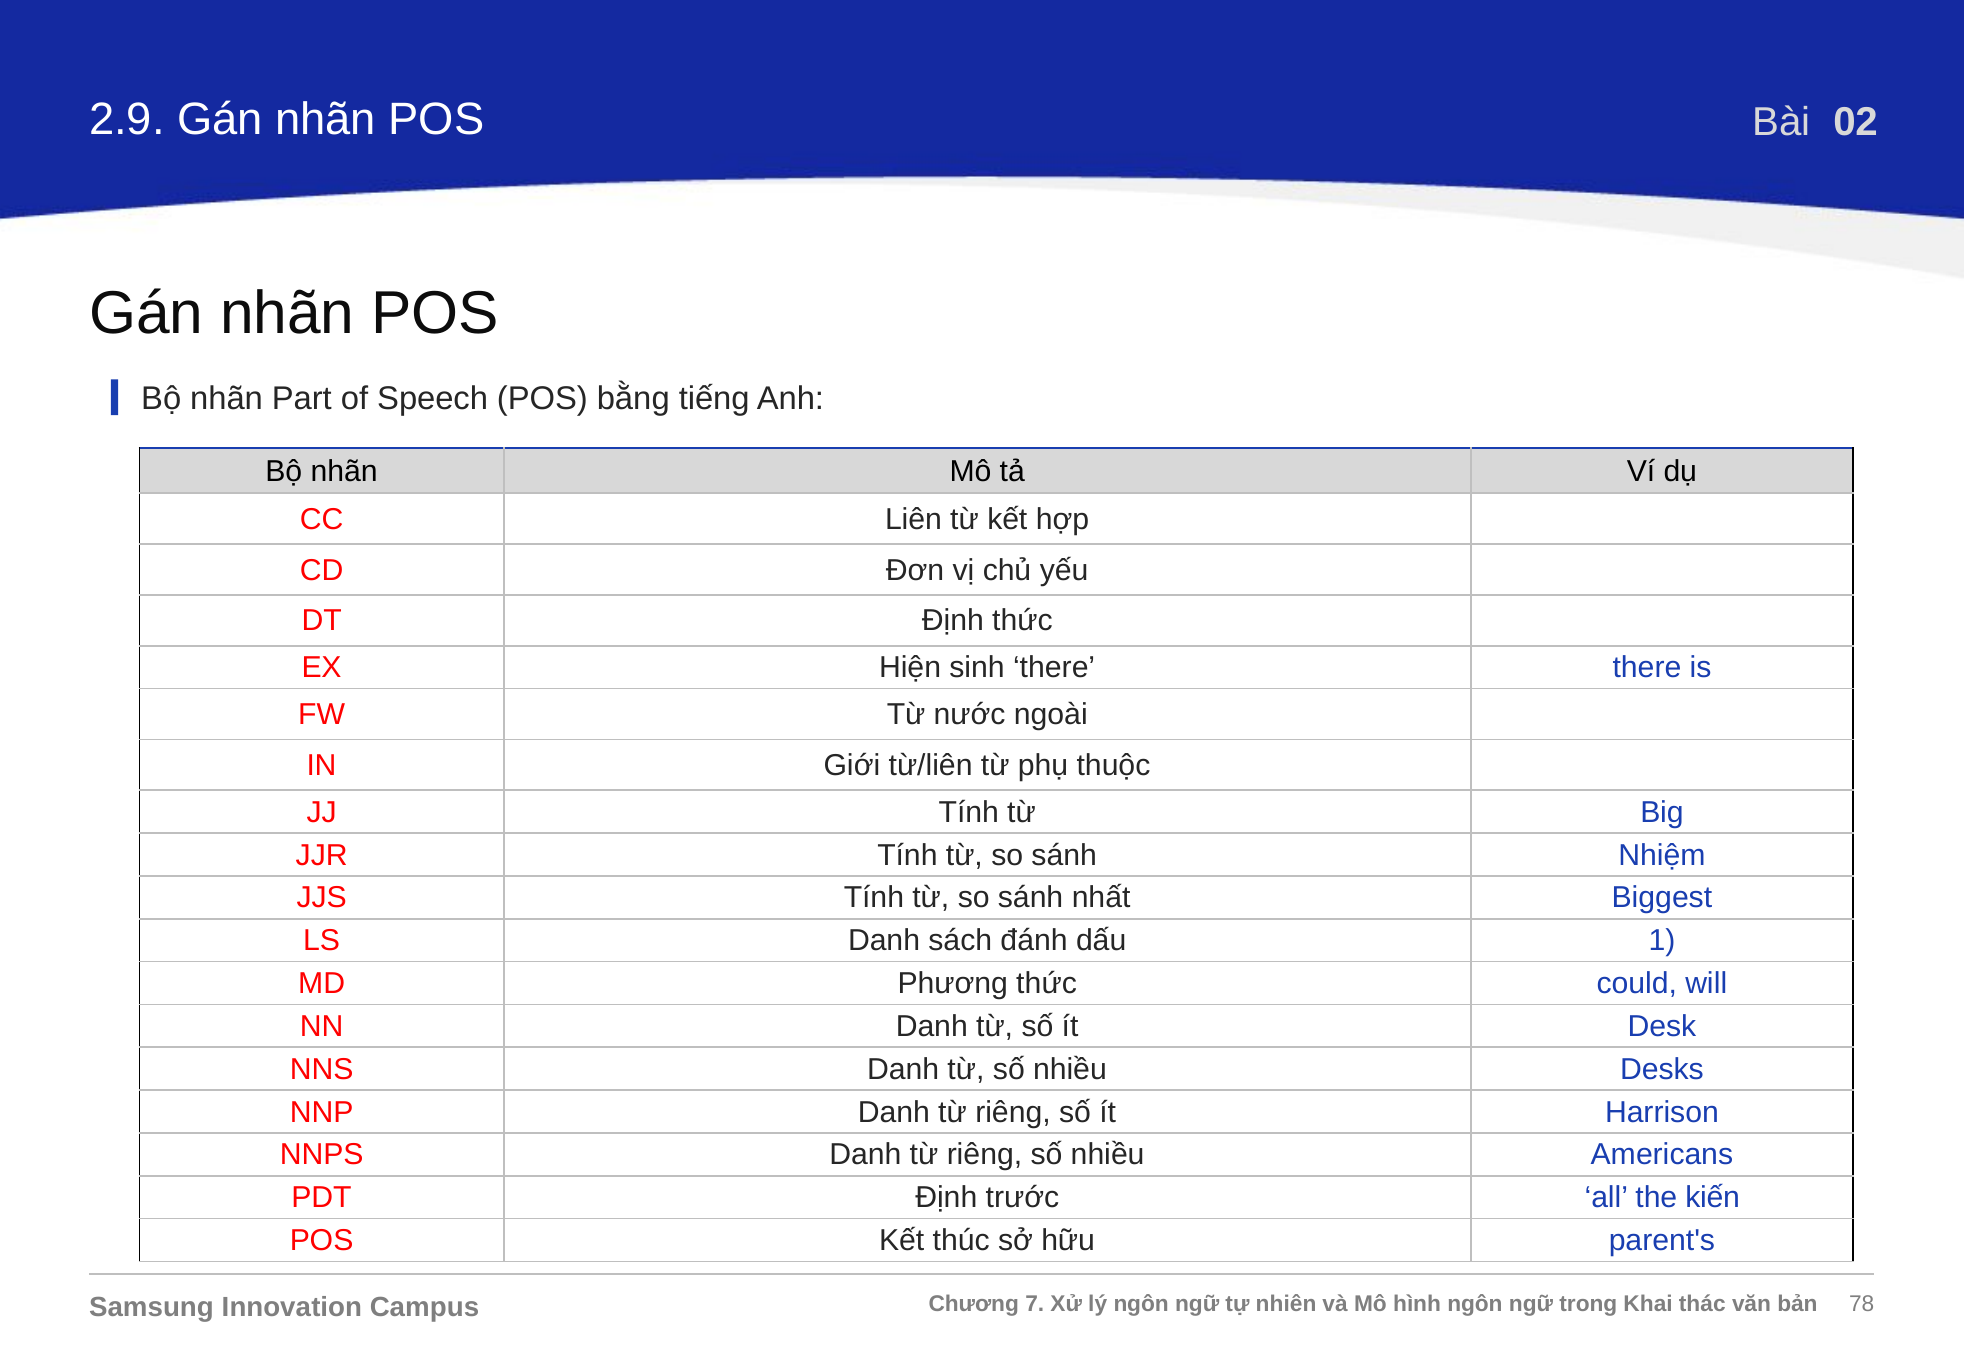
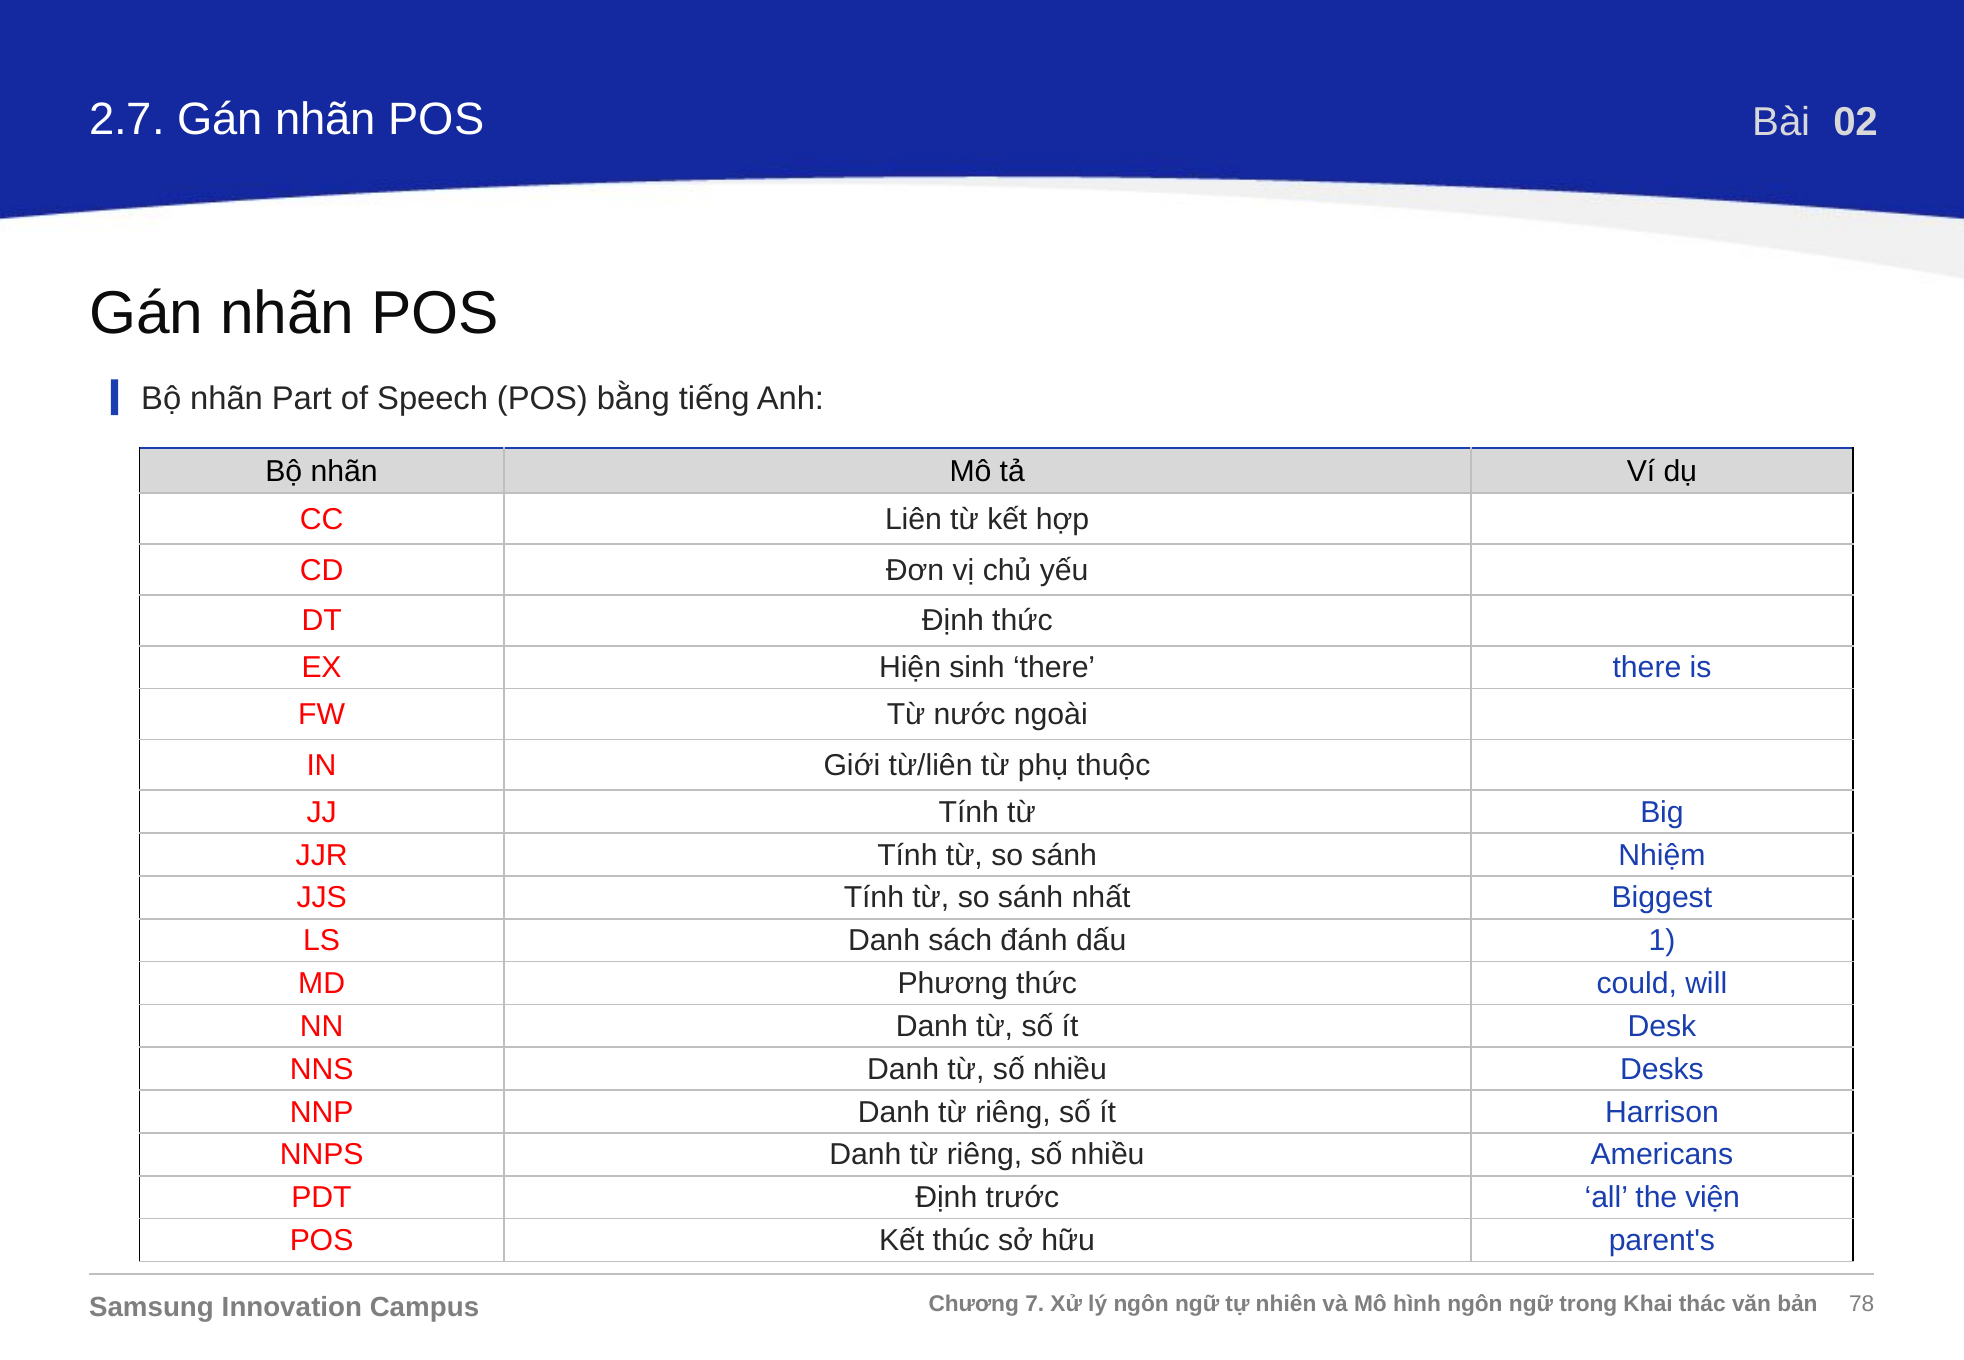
2.9: 2.9 -> 2.7 (127, 120)
kiến: kiến -> viện (1713, 1198)
